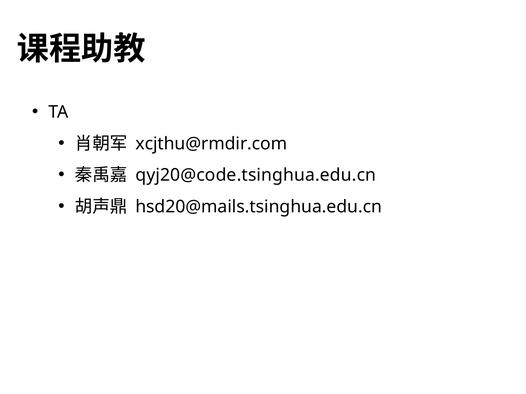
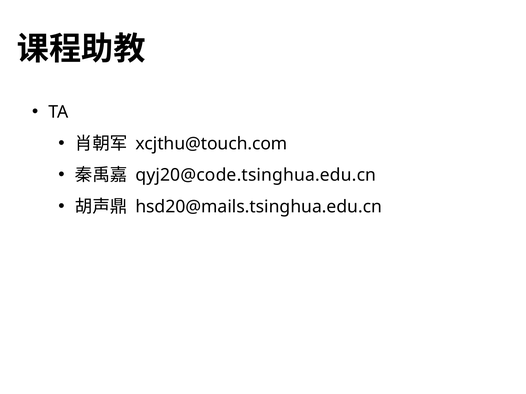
xcjthu@rmdir.com: xcjthu@rmdir.com -> xcjthu@touch.com (211, 144)
